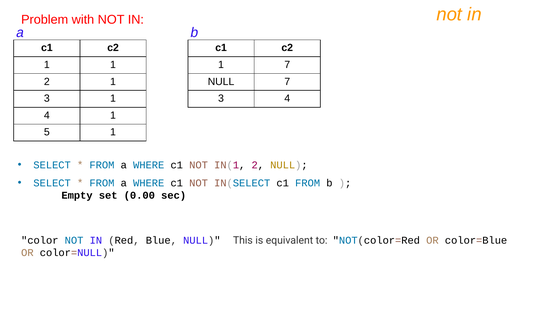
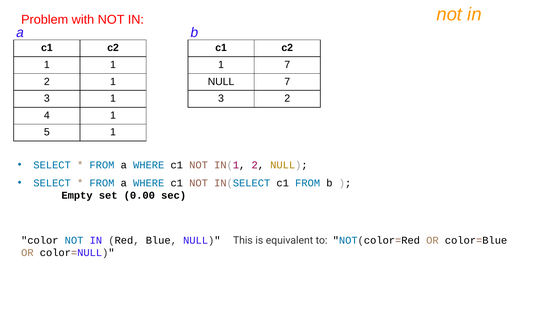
3 4: 4 -> 2 (287, 98)
